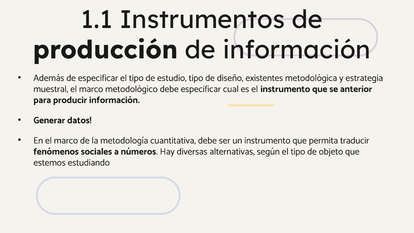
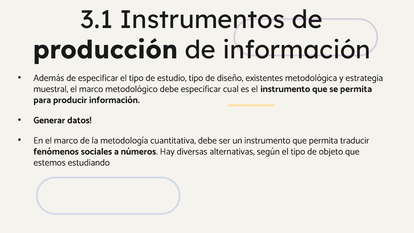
1.1: 1.1 -> 3.1 (97, 20)
se anterior: anterior -> permita (356, 89)
